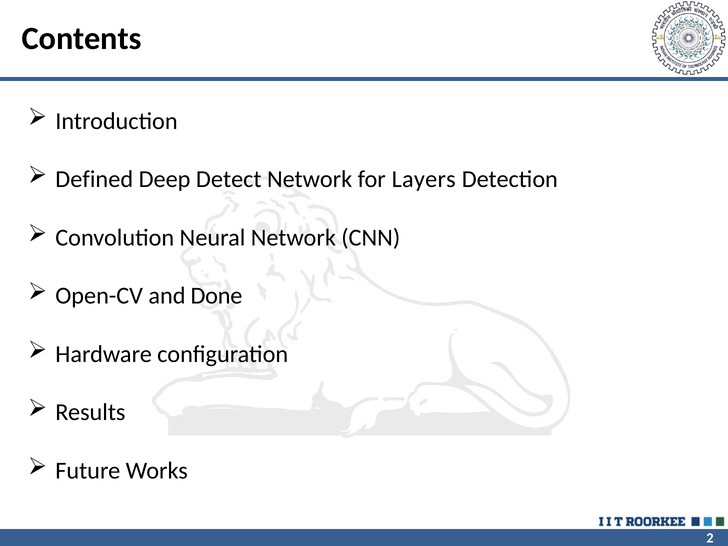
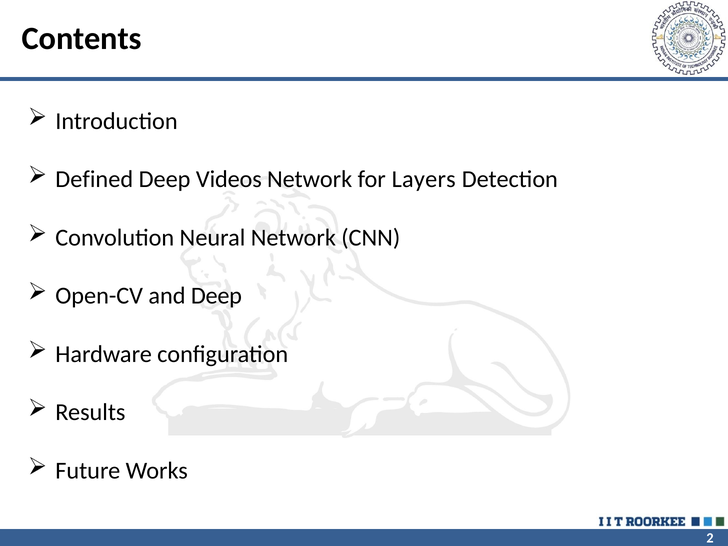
Detect: Detect -> Videos (229, 179)
and Done: Done -> Deep (216, 296)
